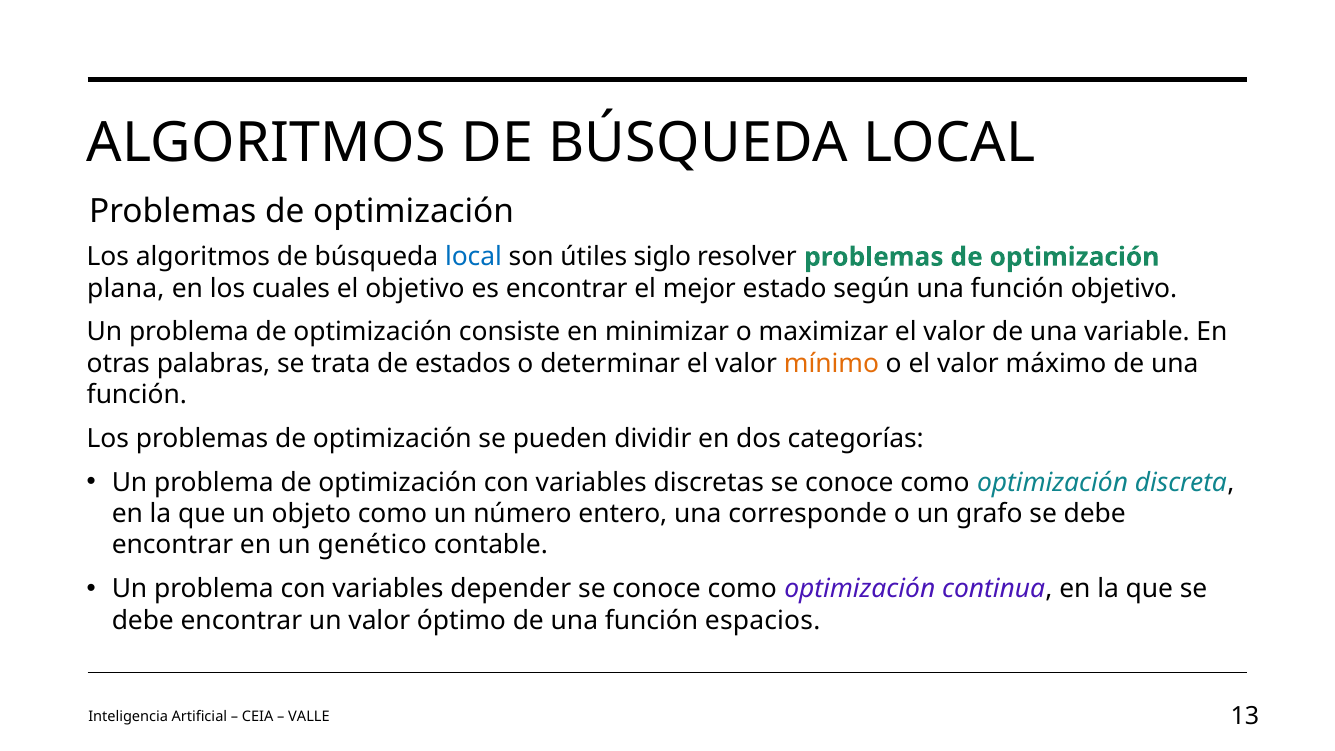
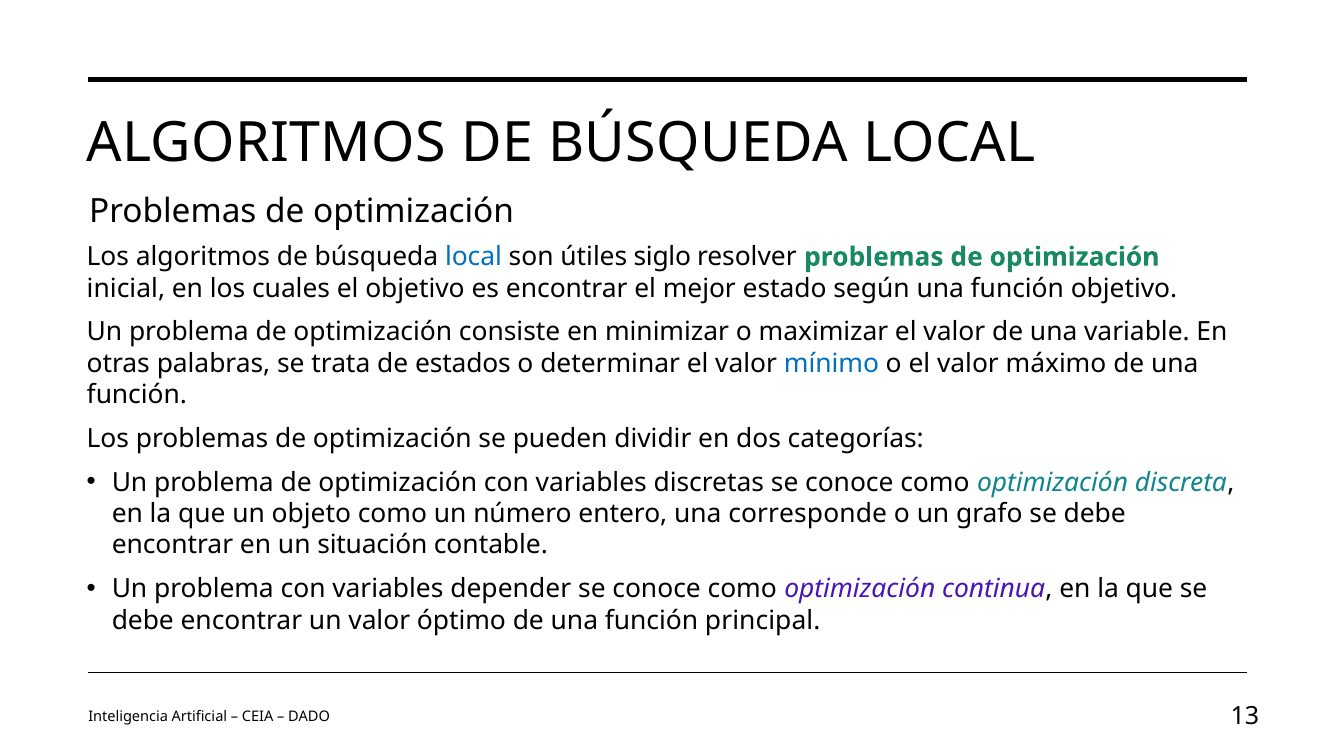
plana: plana -> inicial (126, 288)
mínimo colour: orange -> blue (831, 364)
genético: genético -> situación (372, 545)
espacios: espacios -> principal (763, 620)
VALLE: VALLE -> DADO (309, 717)
